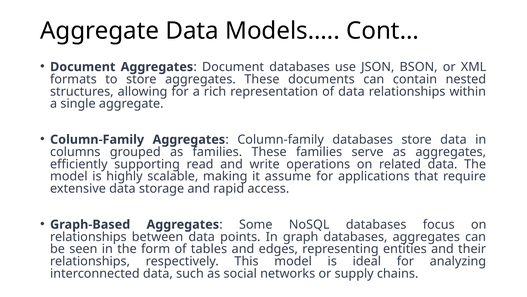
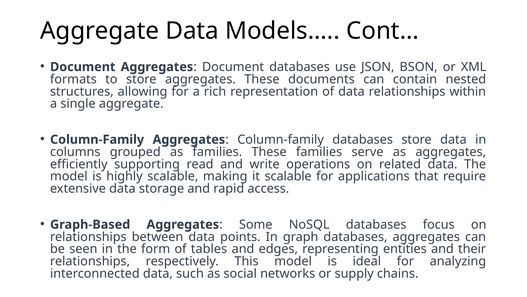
it assume: assume -> scalable (288, 176)
